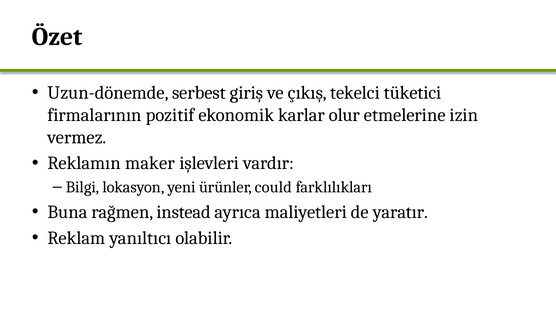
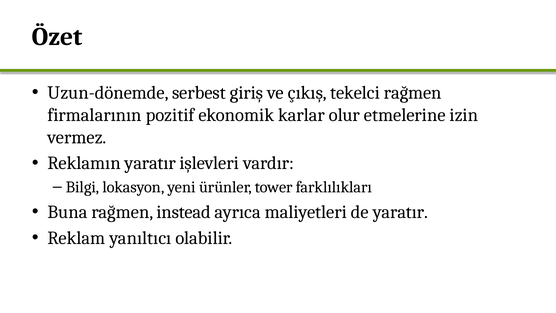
tekelci tüketici: tüketici -> rağmen (413, 93)
Reklamın maker: maker -> yaratır (150, 163)
could: could -> tower (274, 187)
